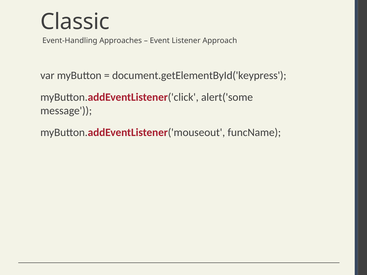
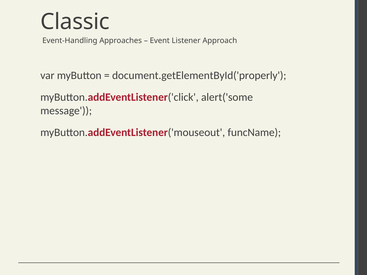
document.getElementById('keypress: document.getElementById('keypress -> document.getElementById('properly (199, 75)
